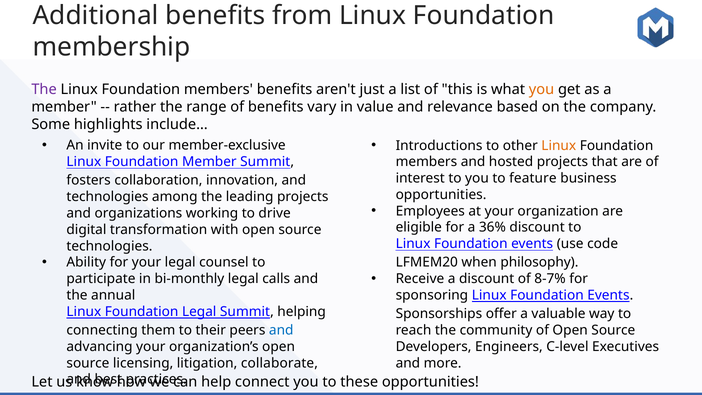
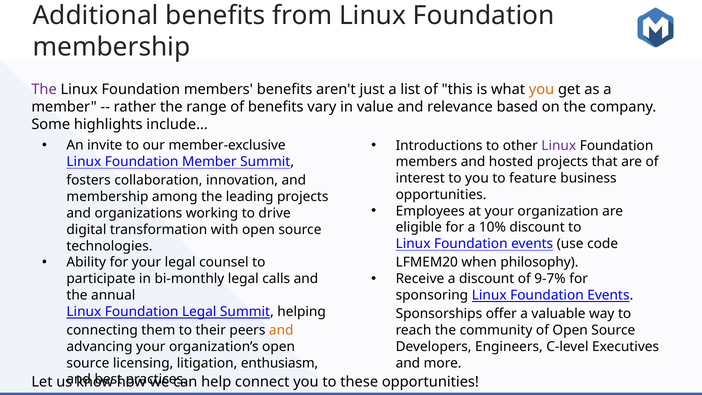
Linux colour: orange -> purple (559, 145)
technologies: technologies -> membership (107, 197)
36%: 36% -> 10% (492, 227)
8-7%: 8-7% -> 9-7% (550, 279)
and colour: blue -> orange (281, 330)
collaborate: collaborate -> enthusiasm (280, 363)
